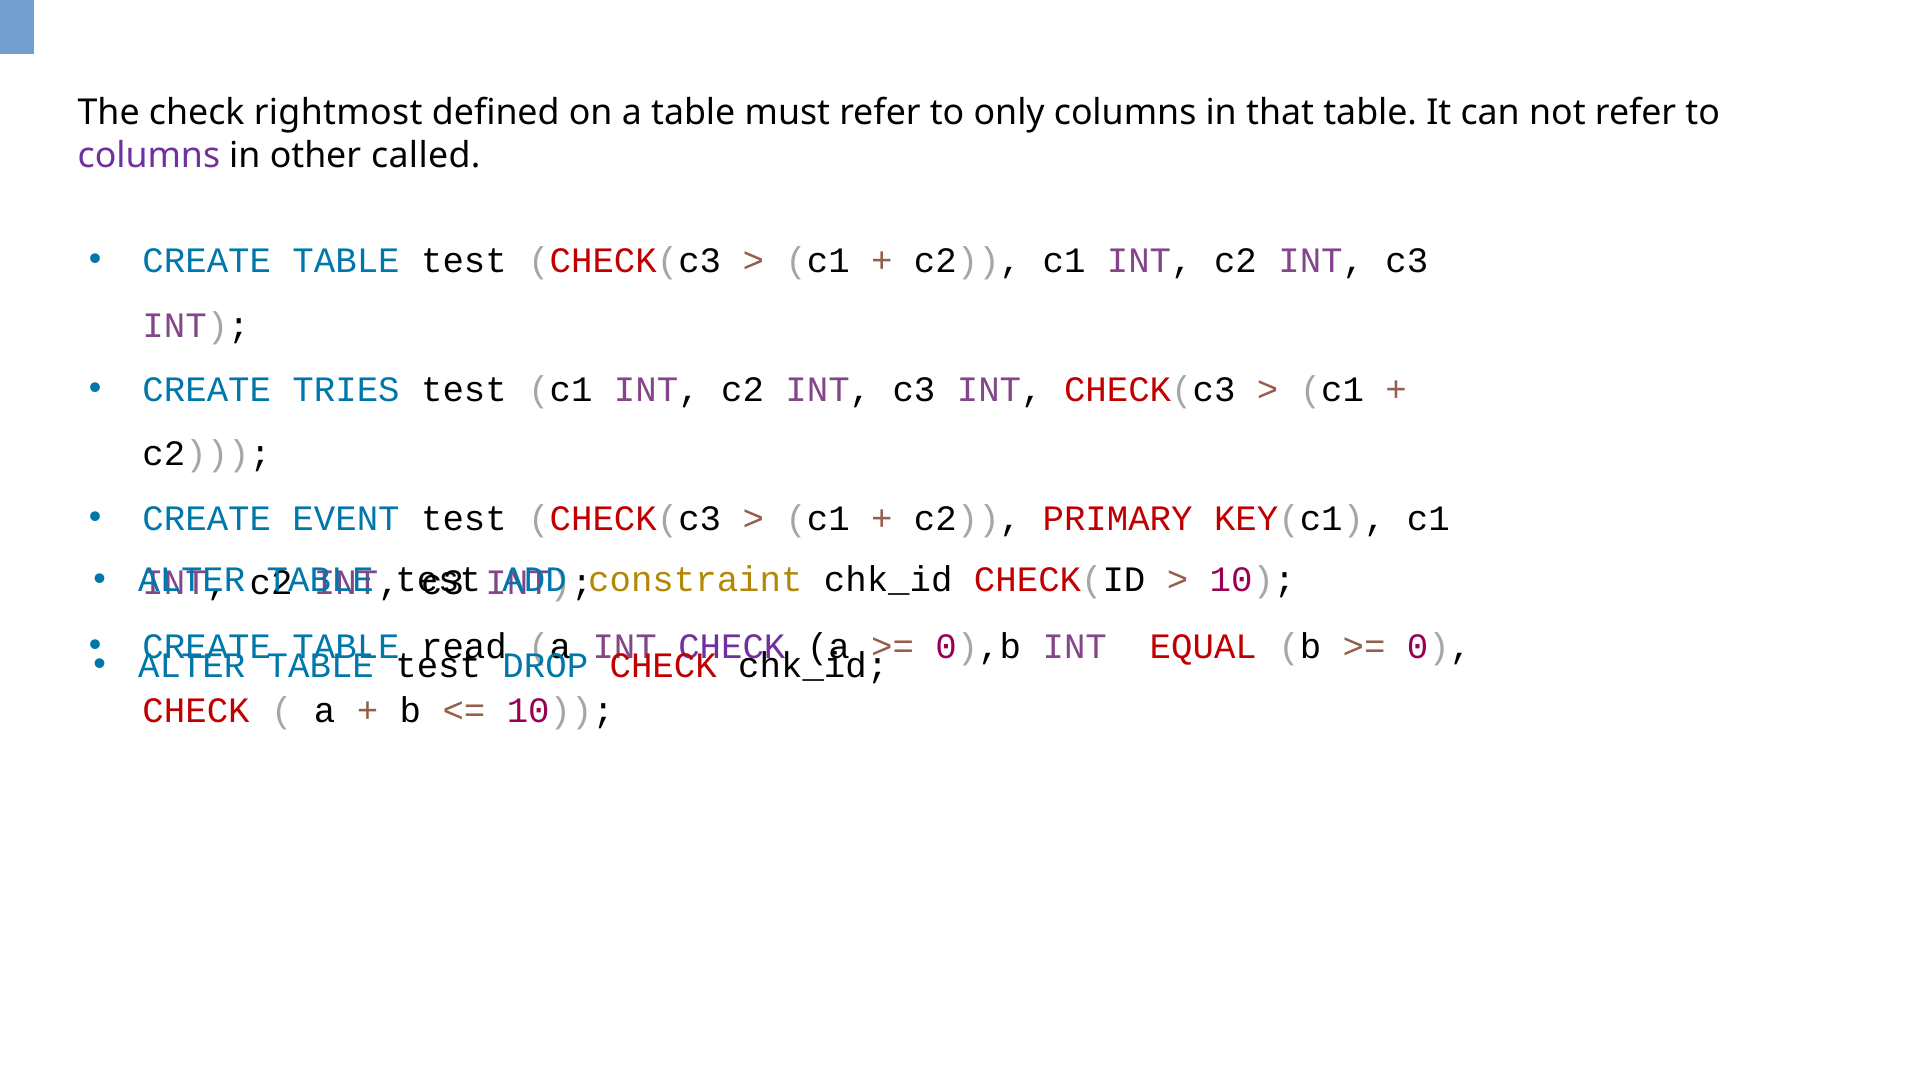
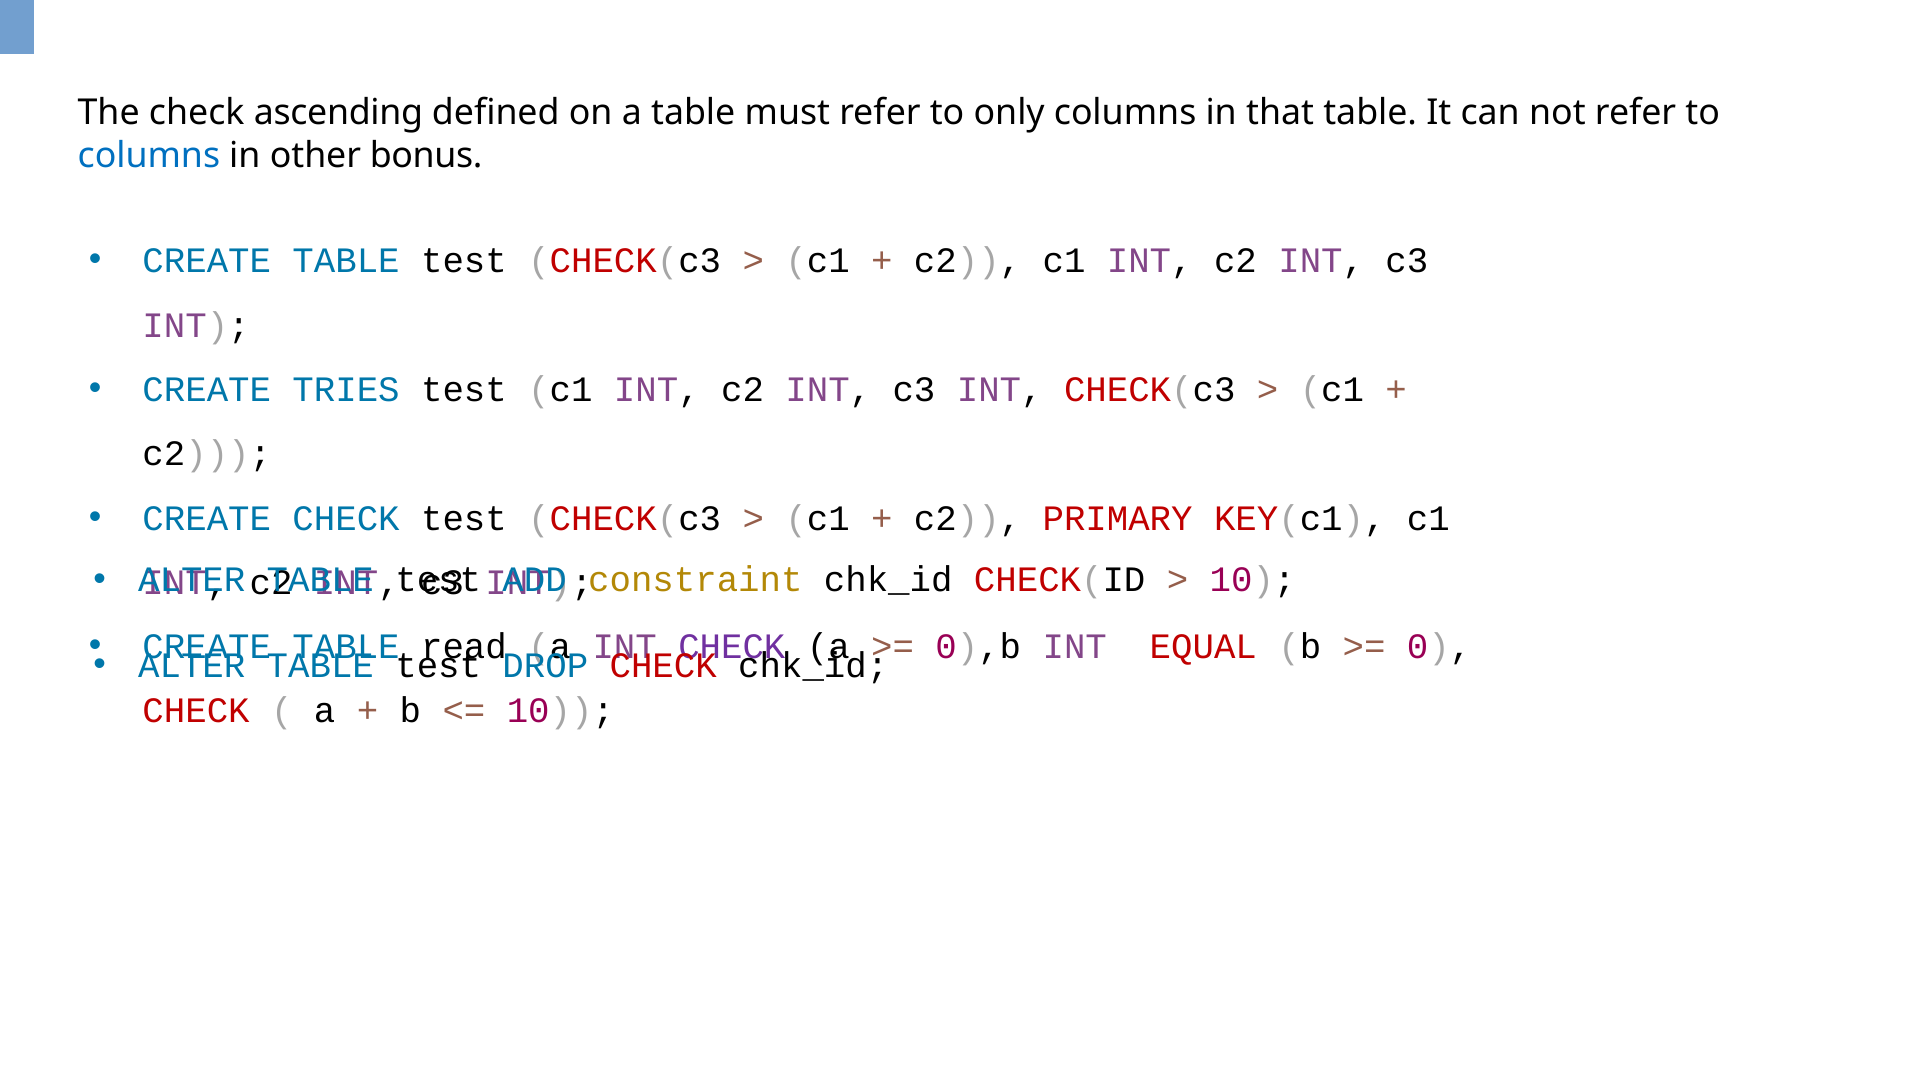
rightmost: rightmost -> ascending (338, 113)
columns colour: purple -> blue (149, 156)
called: called -> bonus (426, 156)
CREATE EVENT: EVENT -> CHECK (346, 518)
